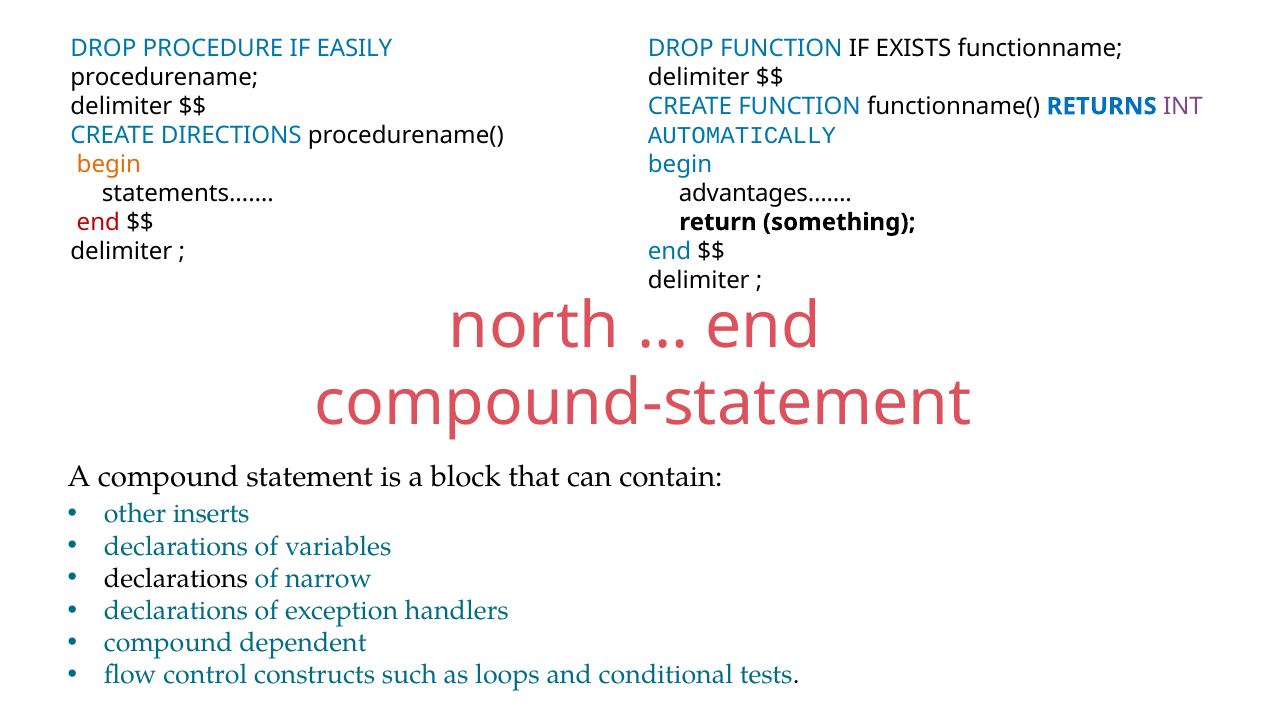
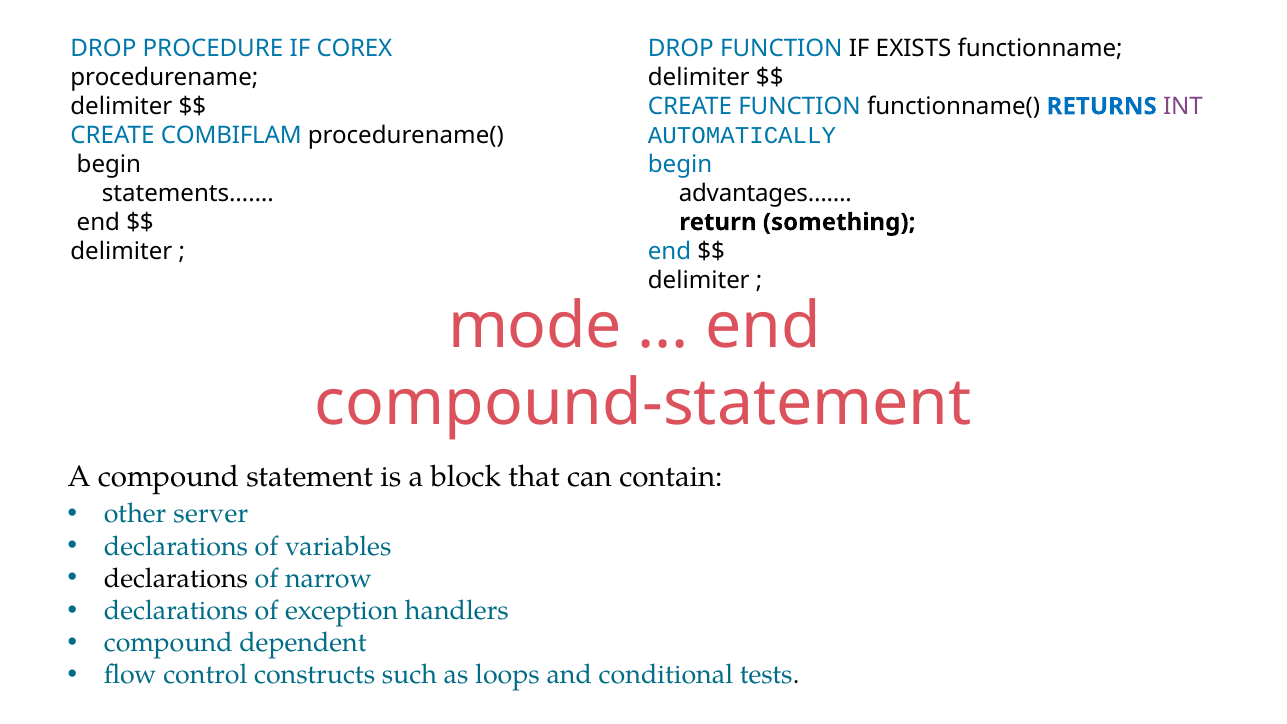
EASILY: EASILY -> COREX (354, 48)
DIRECTIONS: DIRECTIONS -> COMBIFLAM (231, 135)
begin colour: orange -> black (109, 164)
end colour: red -> black (98, 222)
north: north -> mode (535, 326)
inserts: inserts -> server (211, 514)
